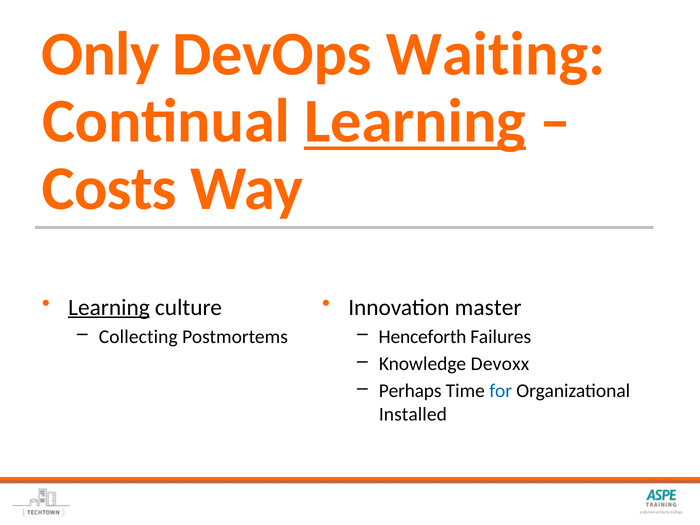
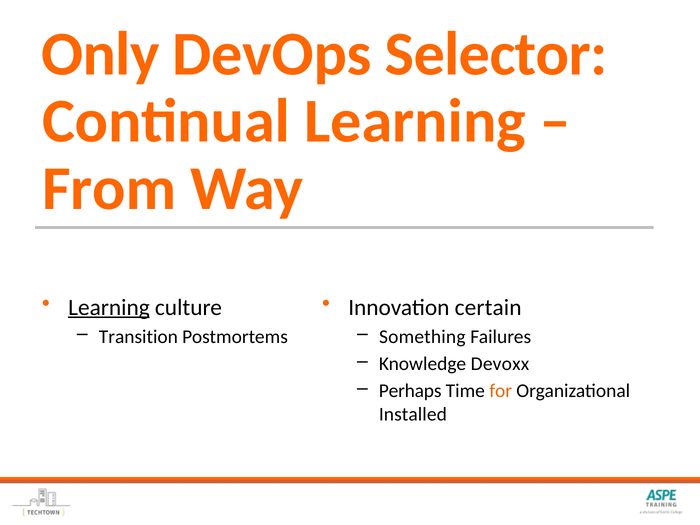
Waiting: Waiting -> Selector (496, 54)
Learning underline: present -> none (415, 121)
Costs: Costs -> From (109, 189)
master: master -> certain (488, 307)
Collecting: Collecting -> Transition (138, 337)
Henceforth: Henceforth -> Something (422, 337)
for colour: blue -> orange (501, 391)
